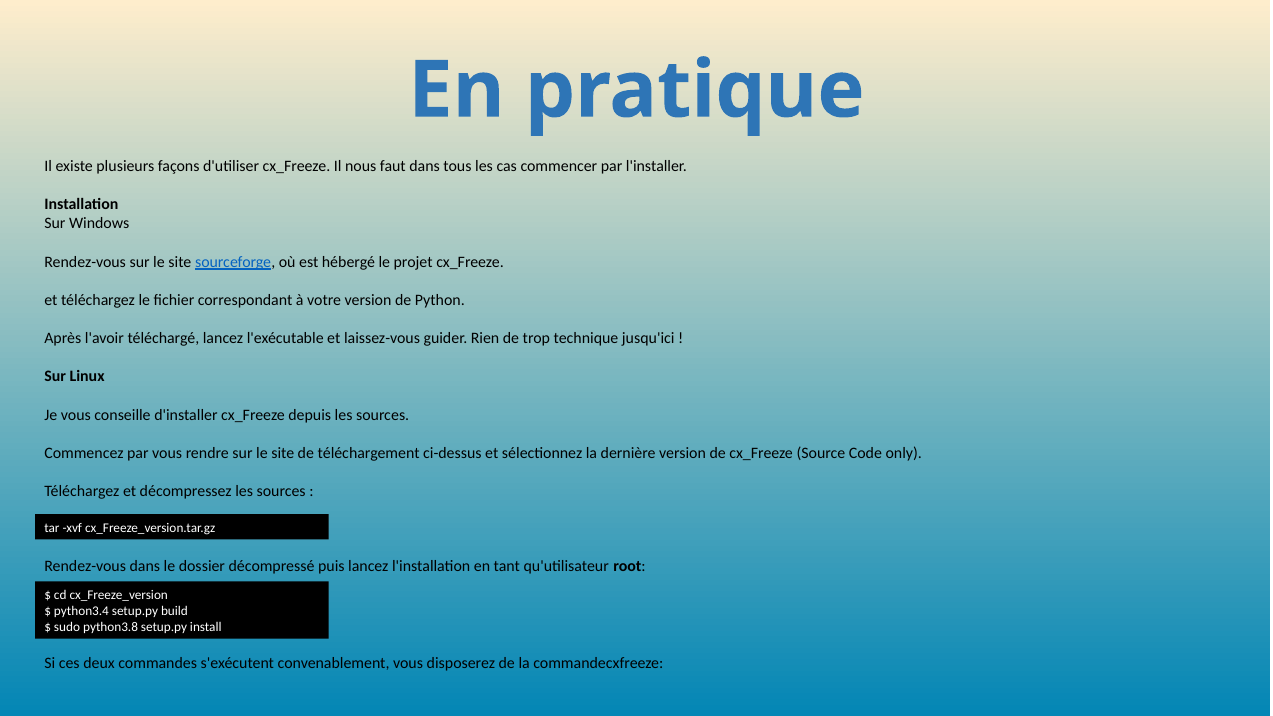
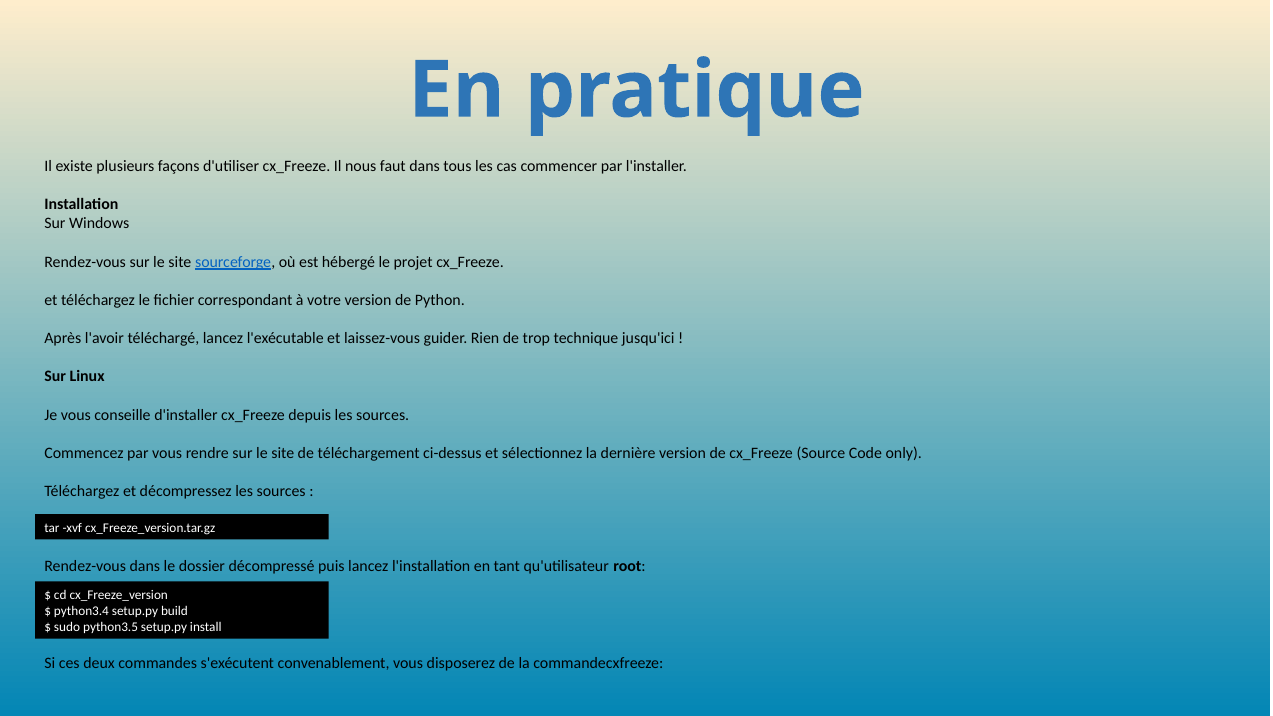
python3.8: python3.8 -> python3.5 (111, 627)
